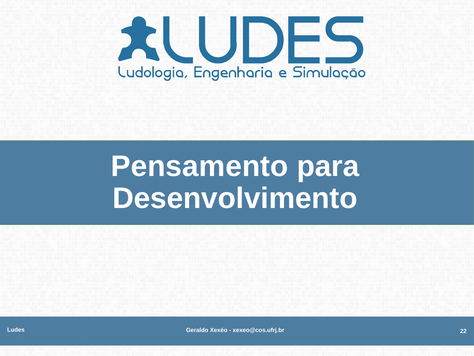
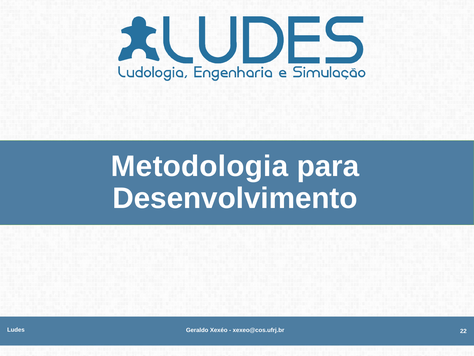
Pensamento: Pensamento -> Metodologia (200, 166)
